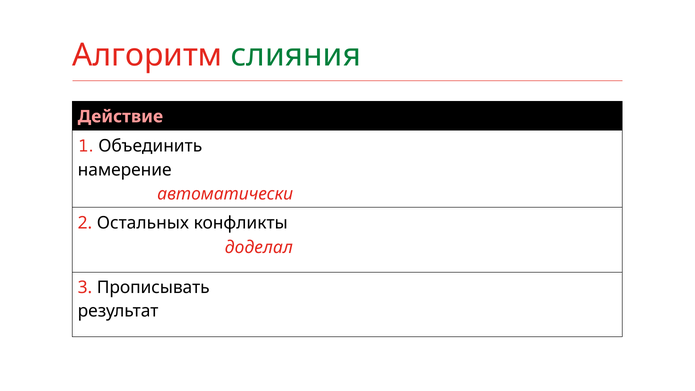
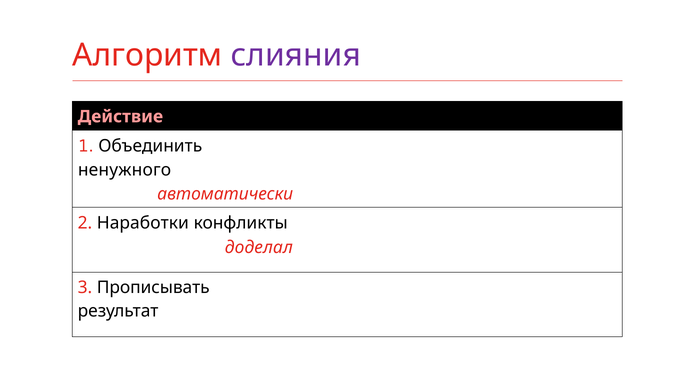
слияния colour: green -> purple (296, 55)
намерение: намерение -> ненужного (125, 170)
Остальных: Остальных -> Наработки (143, 223)
